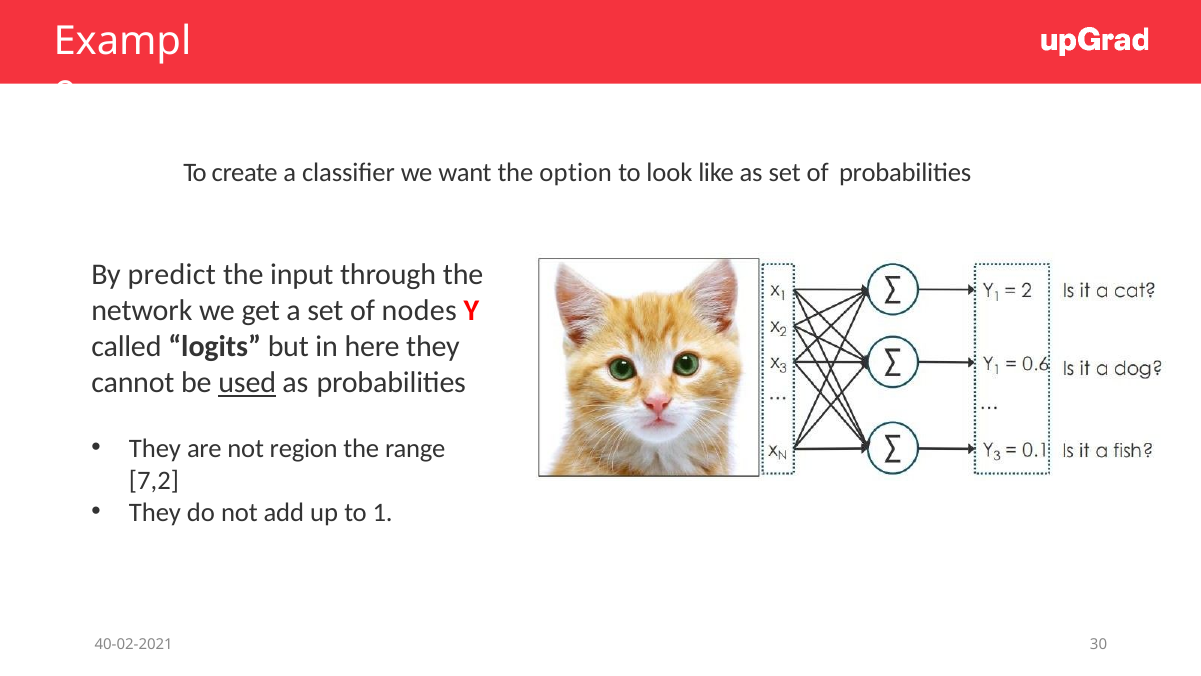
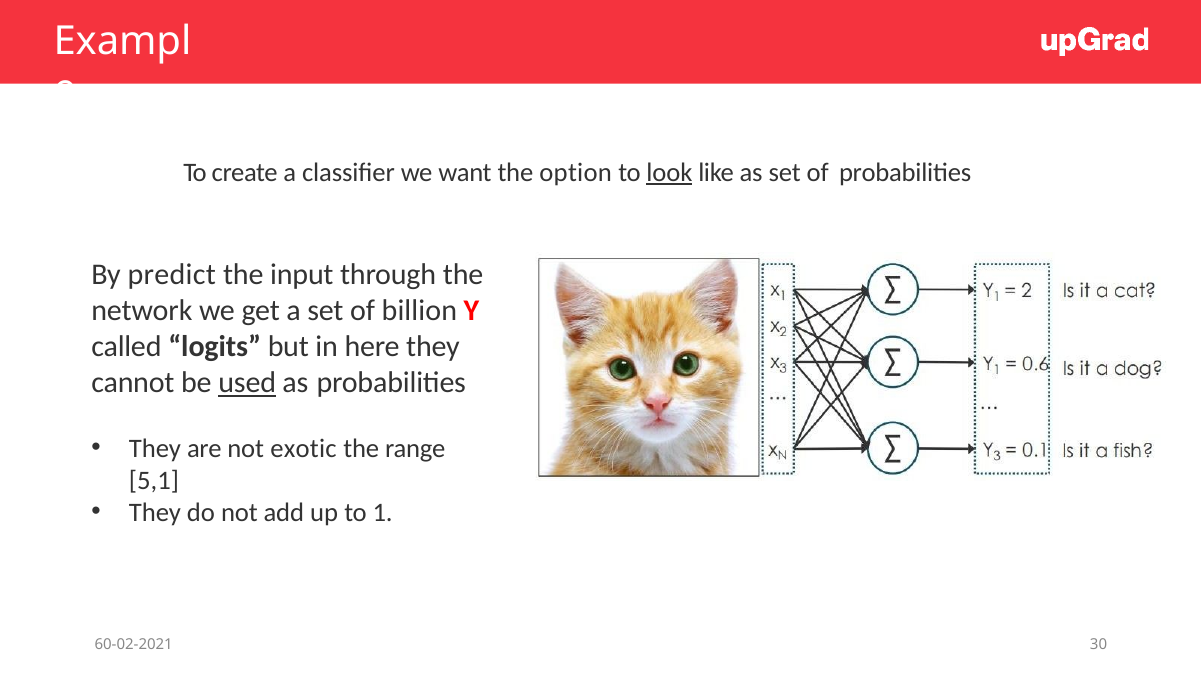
look underline: none -> present (669, 173)
nodes: nodes -> billion (419, 311)
region: region -> exotic (303, 449)
7,2: 7,2 -> 5,1 (154, 481)
40-02-2021: 40-02-2021 -> 60-02-2021 (134, 645)
